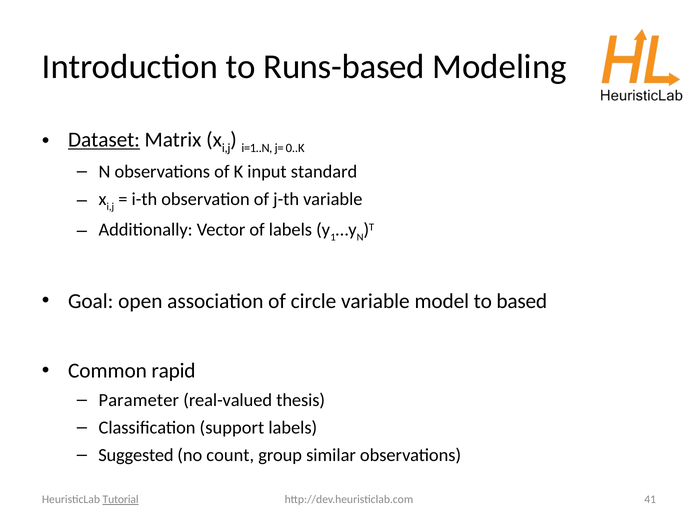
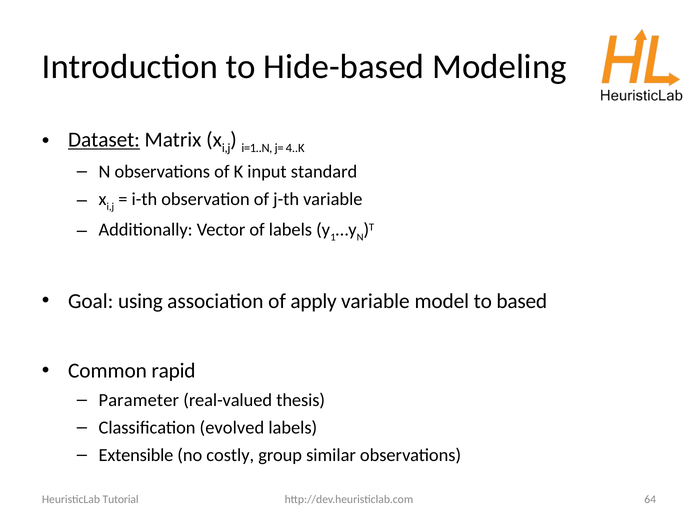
Runs-based: Runs-based -> Hide-based (344, 67)
0..K: 0..K -> 4..K (295, 148)
open: open -> using (140, 301)
circle: circle -> apply (314, 301)
support: support -> evolved (232, 428)
Suggested: Suggested -> Extensible (136, 455)
count: count -> costly (230, 455)
41: 41 -> 64 (650, 500)
Tutorial underline: present -> none (121, 500)
